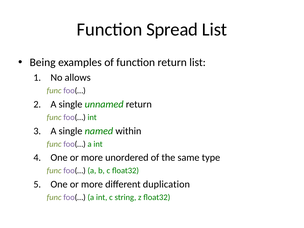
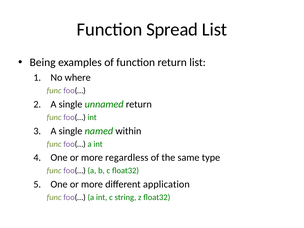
allows: allows -> where (78, 78)
unordered: unordered -> regardless (127, 158)
duplication: duplication -> application (166, 184)
